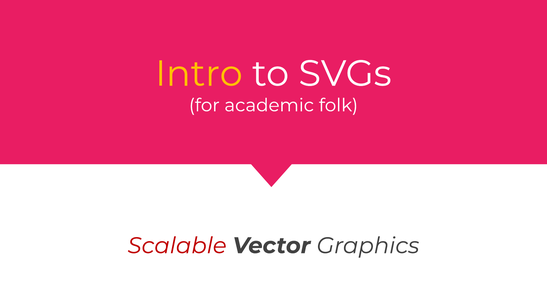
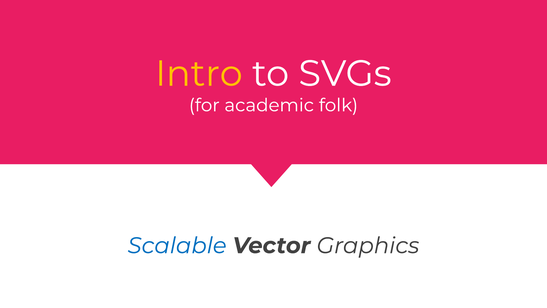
Scalable colour: red -> blue (177, 245)
